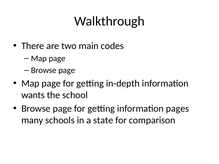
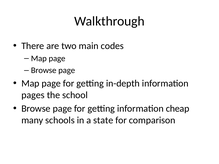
wants: wants -> pages (33, 95)
pages: pages -> cheap (178, 109)
